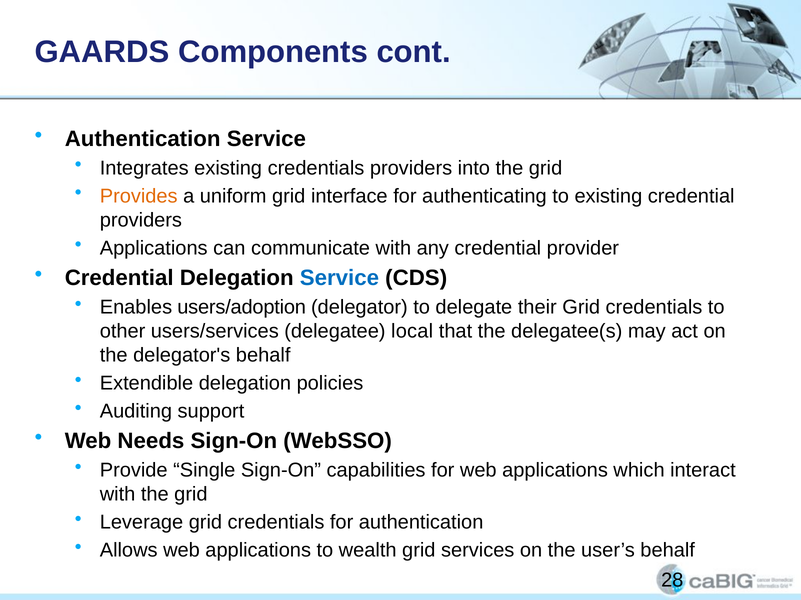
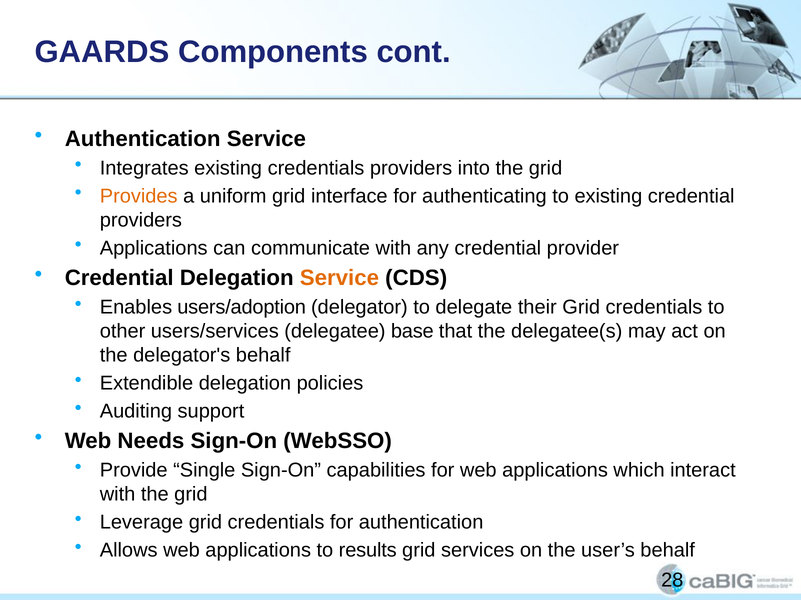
Service colour: blue -> orange (339, 278)
local: local -> base (412, 332)
wealth: wealth -> results (368, 551)
